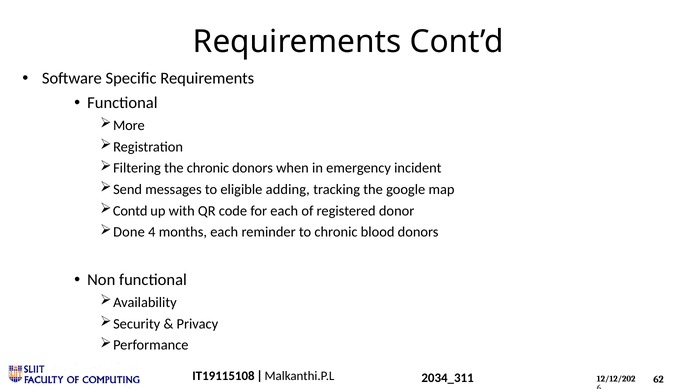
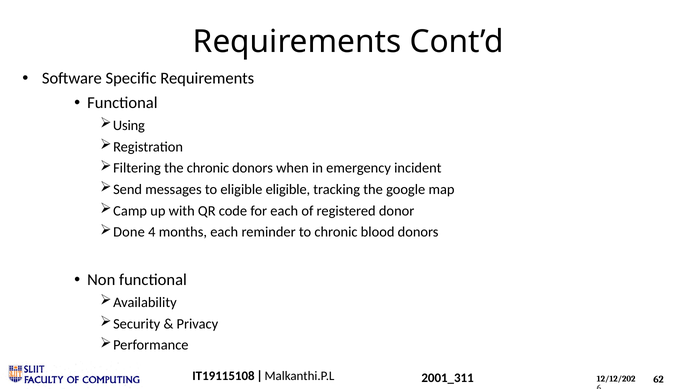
More: More -> Using (129, 125)
eligible adding: adding -> eligible (288, 189)
Contd: Contd -> Camp (130, 211)
2034_311: 2034_311 -> 2001_311 (448, 377)
